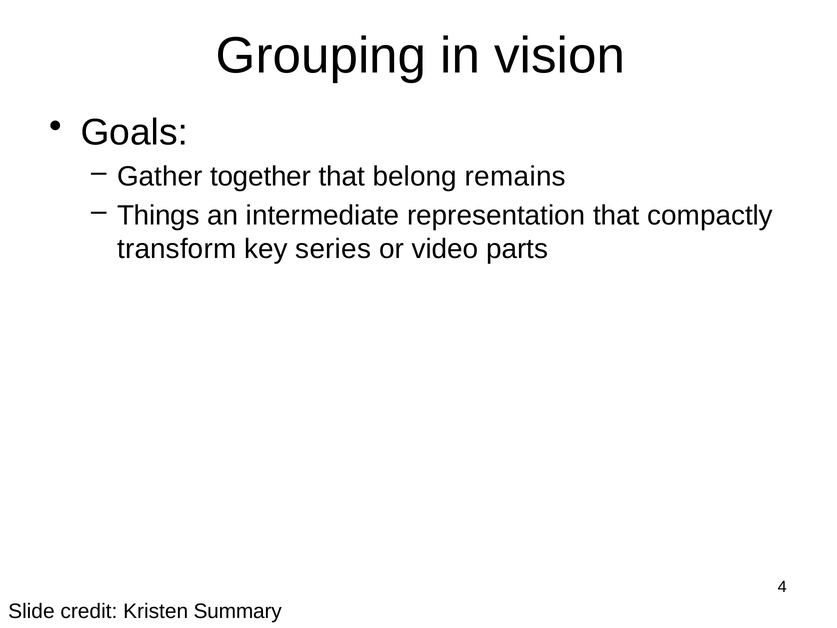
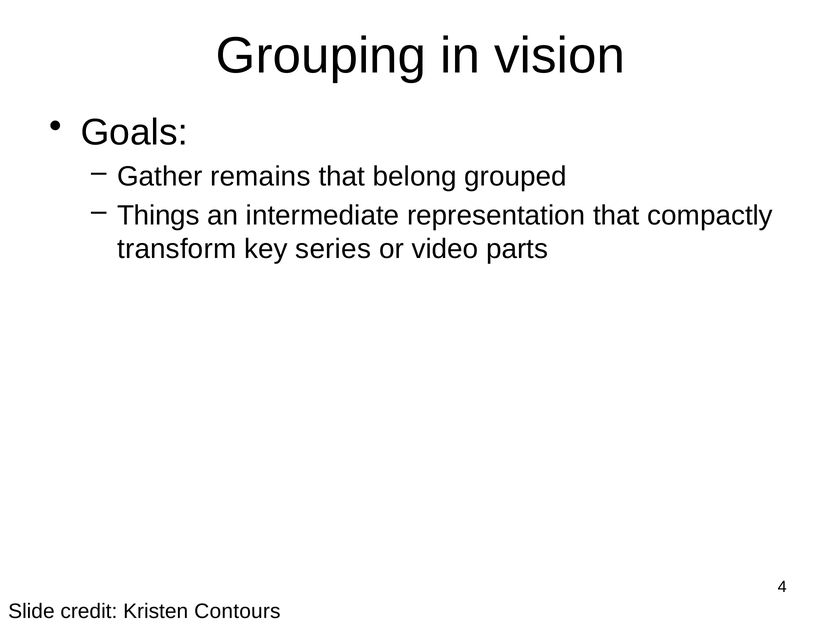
together: together -> remains (260, 176)
remains: remains -> grouped (516, 176)
Summary: Summary -> Contours (237, 611)
